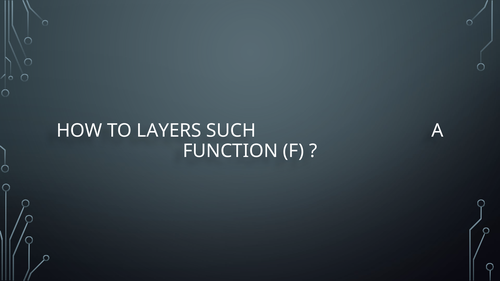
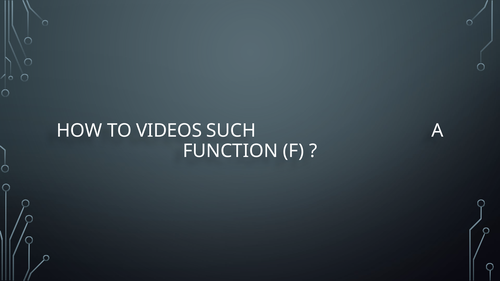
LAYERS: LAYERS -> VIDEOS (169, 131)
